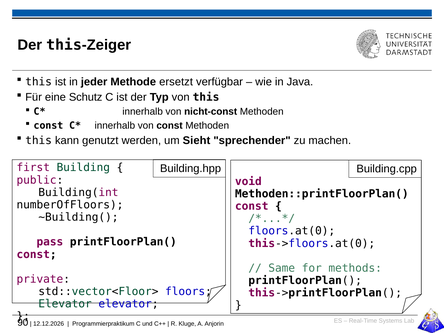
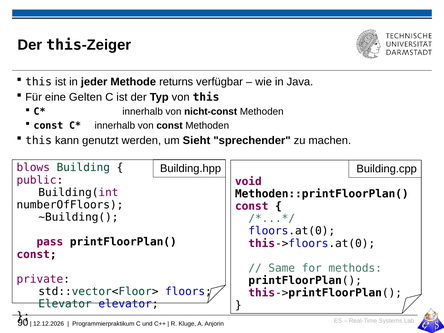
ersetzt: ersetzt -> returns (176, 82)
Schutz: Schutz -> Gelten (86, 97)
first: first -> blows (33, 168)
